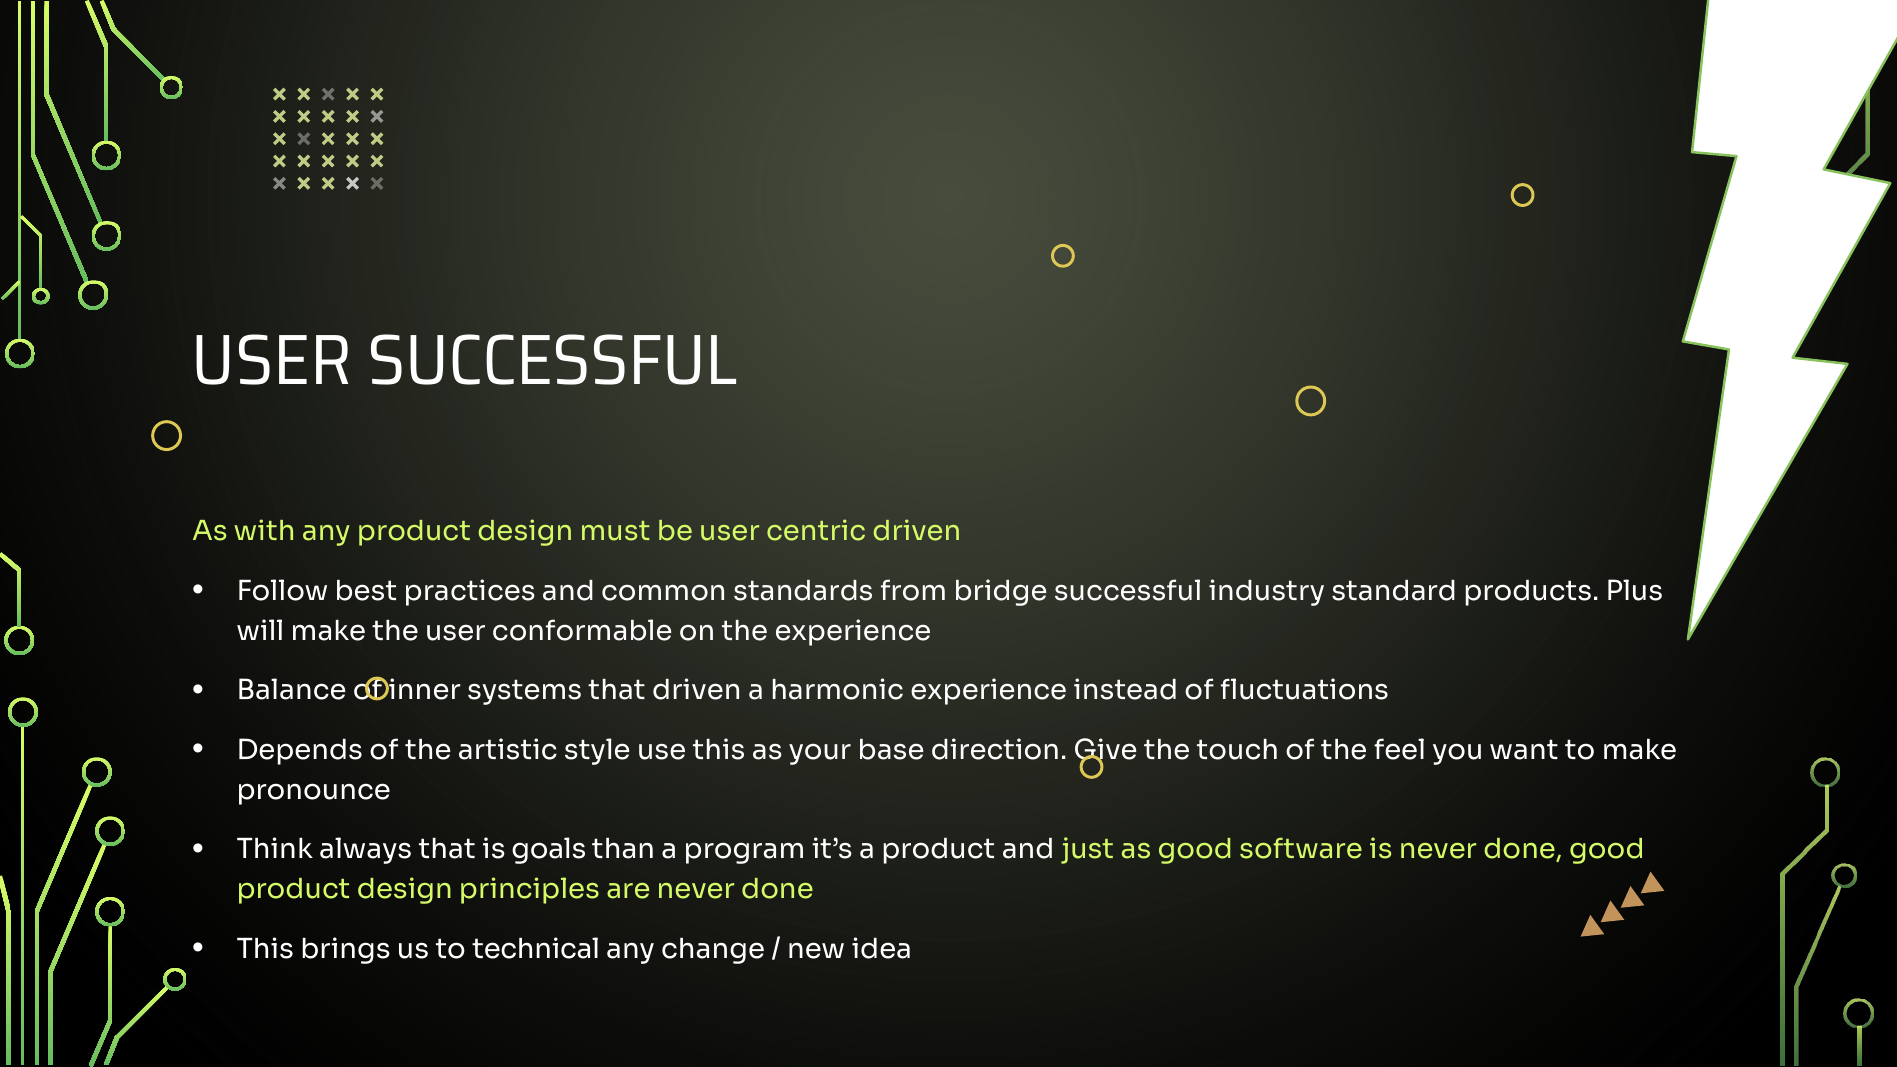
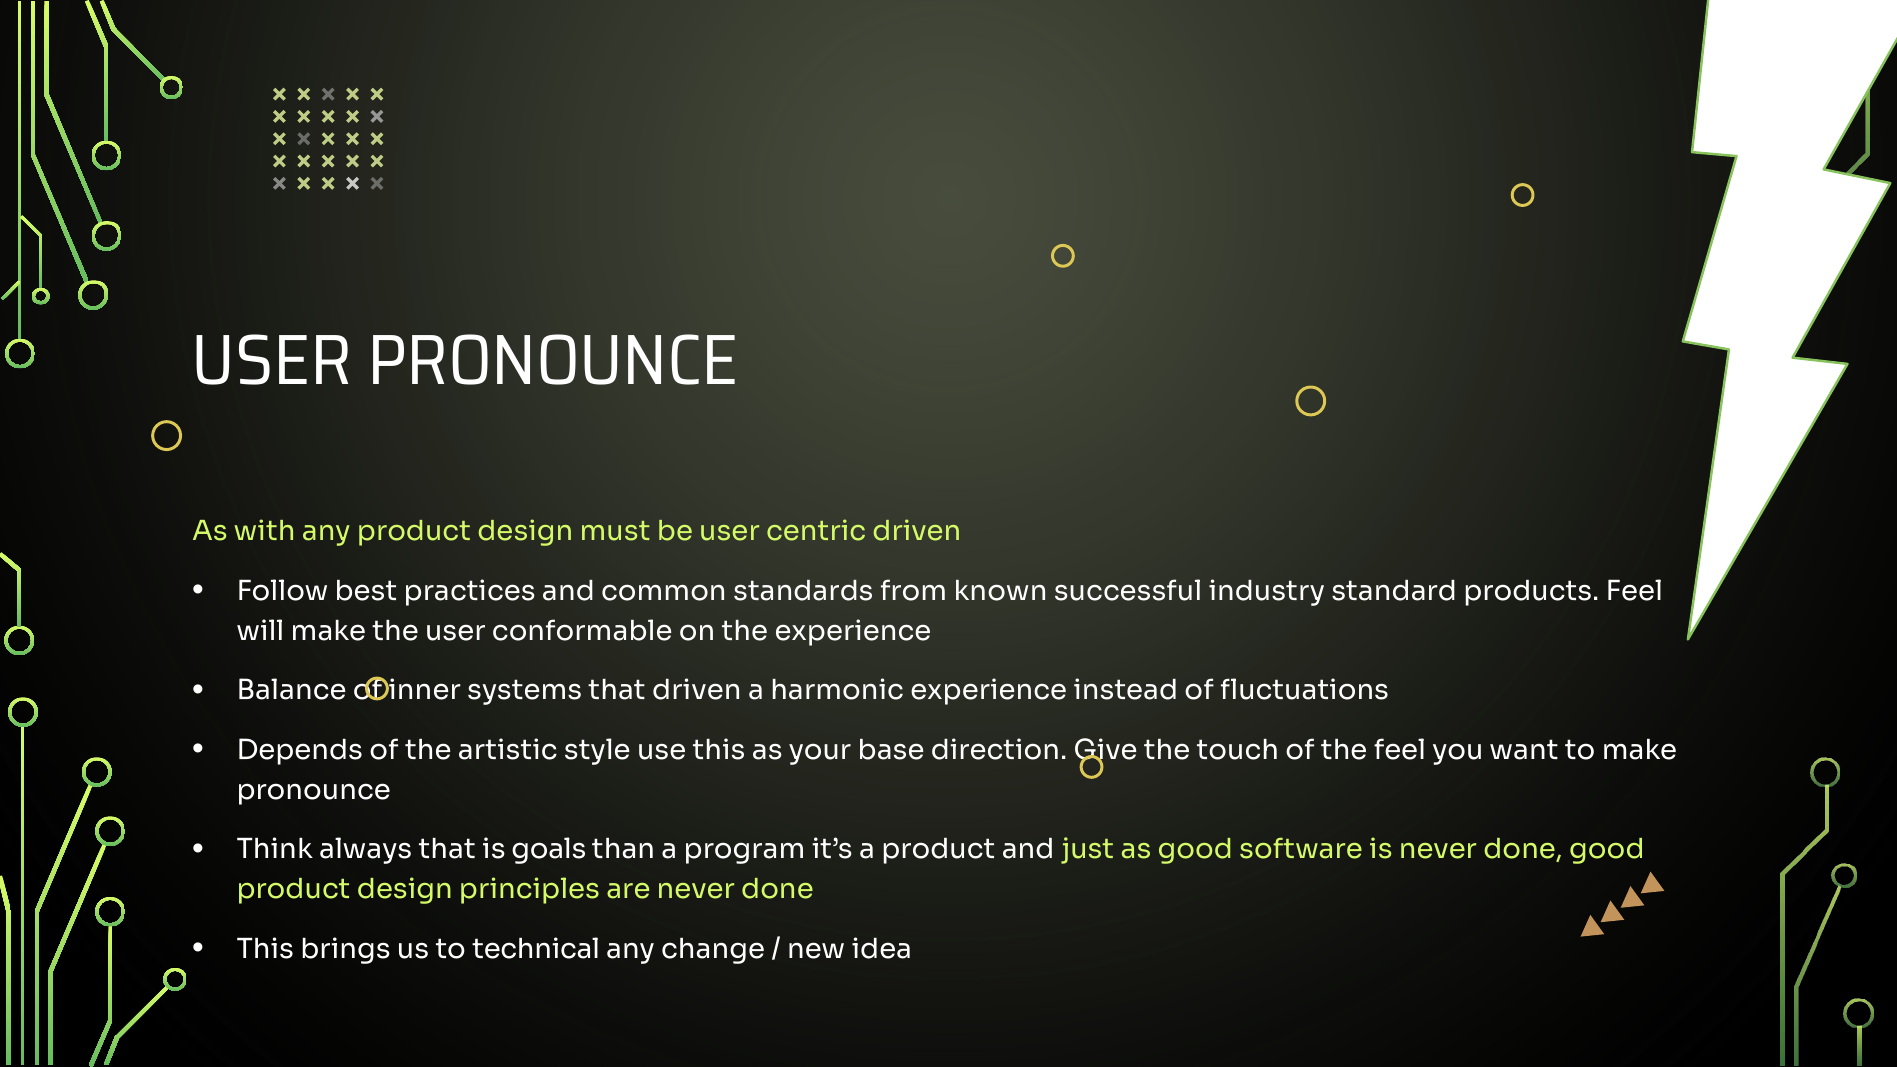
USER SUCCESSFUL: SUCCESSFUL -> PRONOUNCE (553, 361)
bridge: bridge -> known (1000, 591)
products Plus: Plus -> Feel (1634, 591)
